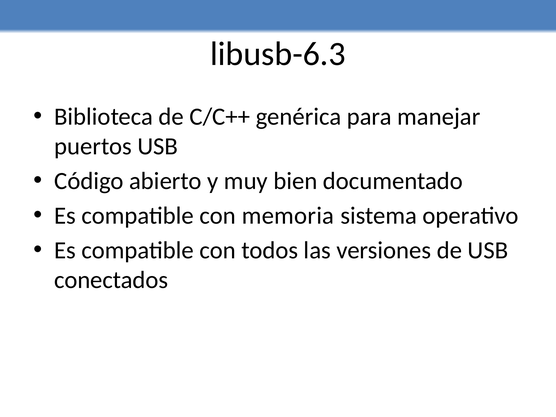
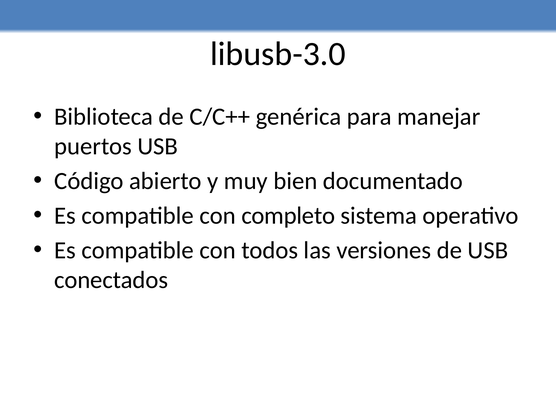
libusb-6.3: libusb-6.3 -> libusb-3.0 (278, 54)
memoria: memoria -> completo (288, 216)
